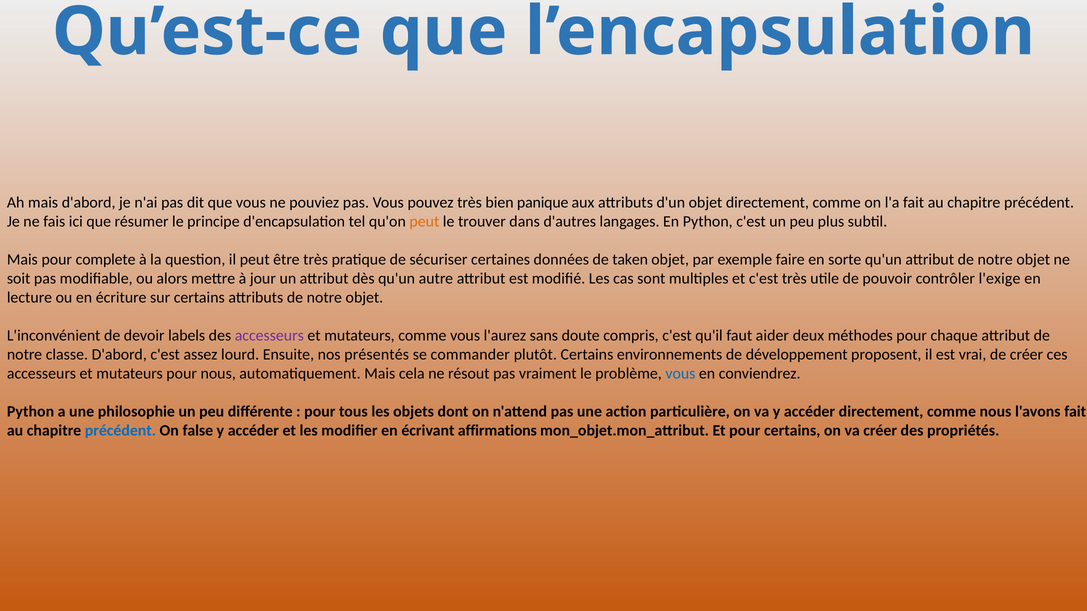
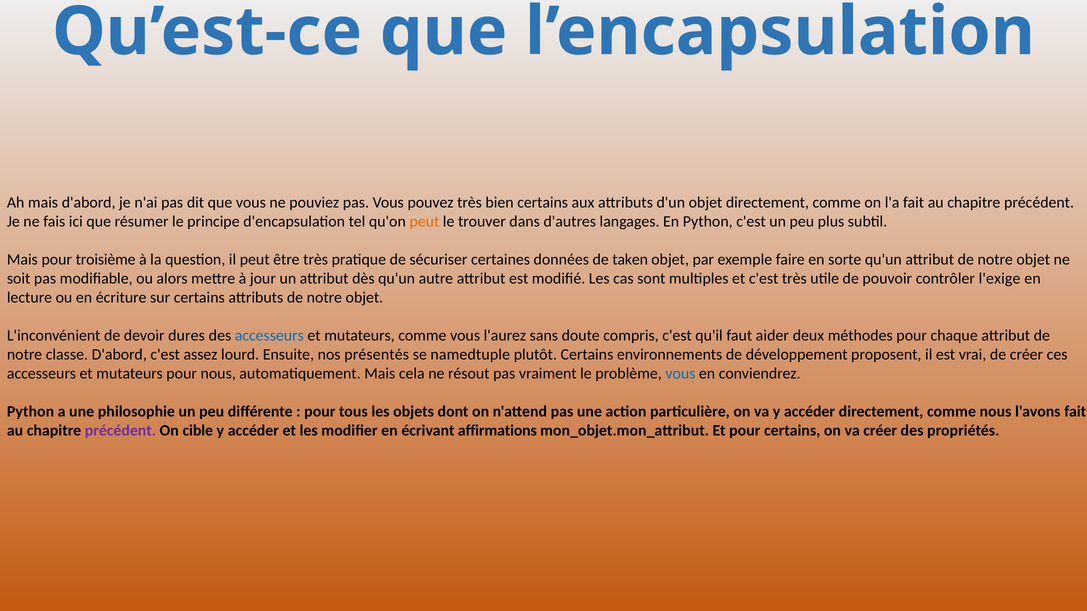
bien panique: panique -> certains (543, 203)
complete: complete -> troisième (106, 260)
labels: labels -> dures (187, 336)
accesseurs colour: purple -> blue (269, 336)
commander: commander -> namedtuple (470, 355)
précédent colour: blue -> purple (120, 431)
false: false -> cible (198, 431)
